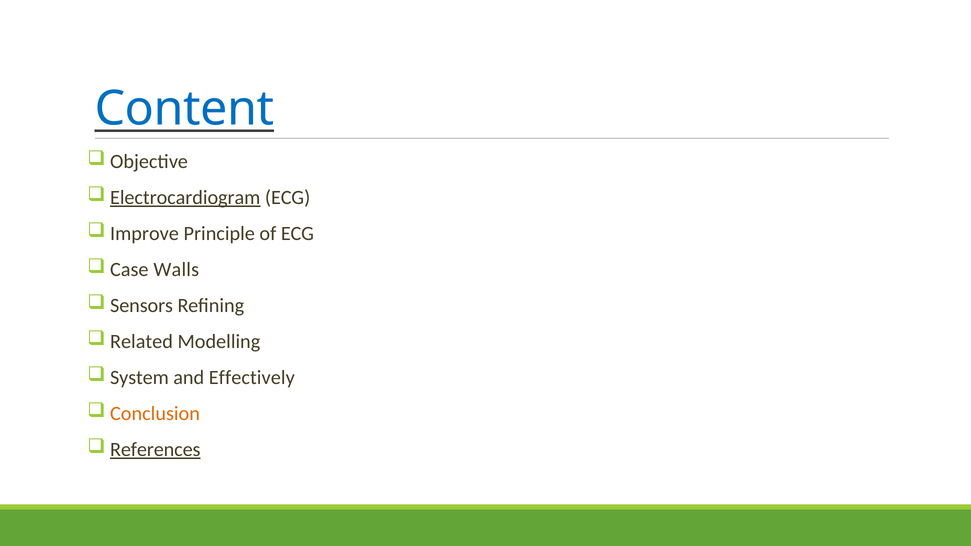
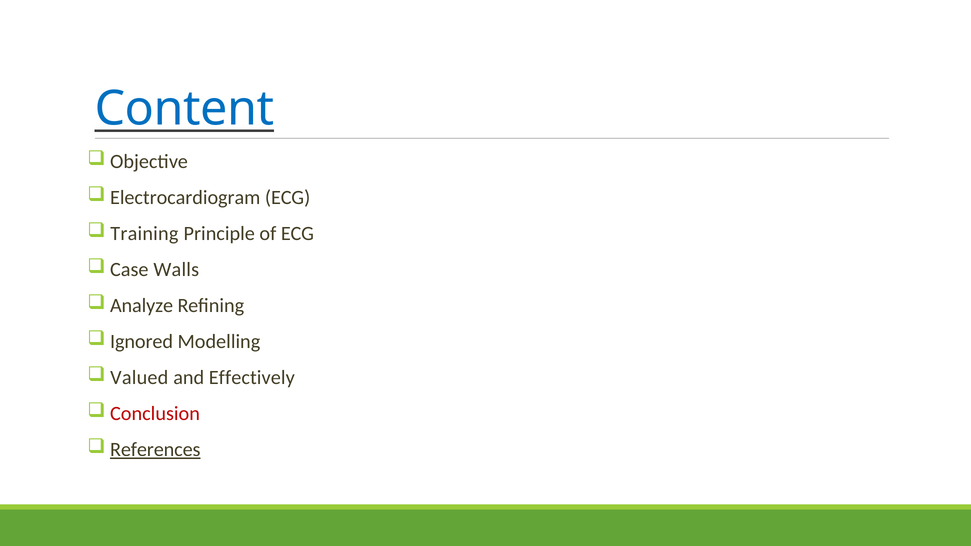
Electrocardiogram underline: present -> none (185, 198)
Improve: Improve -> Training (144, 234)
Sensors: Sensors -> Analyze (142, 306)
Related: Related -> Ignored (142, 342)
System: System -> Valued (139, 378)
Conclusion colour: orange -> red (155, 414)
